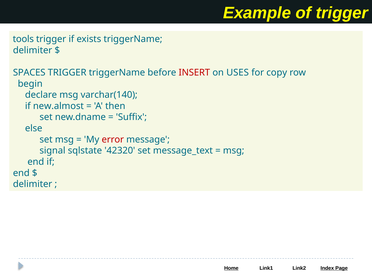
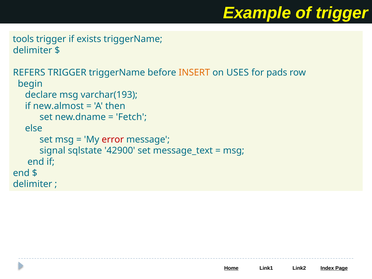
SPACES: SPACES -> REFERS (29, 73)
INSERT colour: red -> orange (194, 73)
copy: copy -> pads (277, 73)
varchar(140: varchar(140 -> varchar(193 (109, 95)
Suffix: Suffix -> Fetch (131, 117)
42320: 42320 -> 42900 (120, 151)
